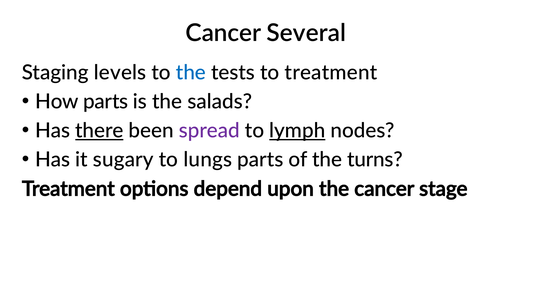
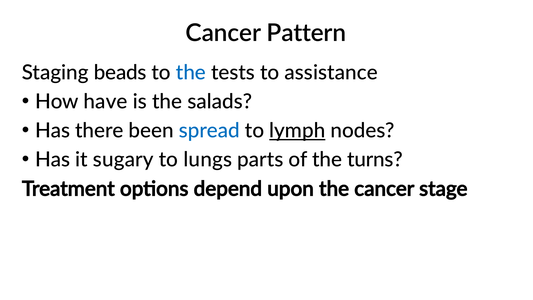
Several: Several -> Pattern (306, 33)
levels: levels -> beads (120, 73)
to treatment: treatment -> assistance (331, 73)
How parts: parts -> have (106, 102)
there underline: present -> none (99, 131)
spread colour: purple -> blue (209, 131)
